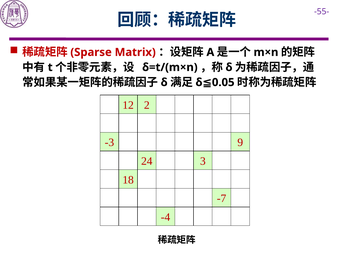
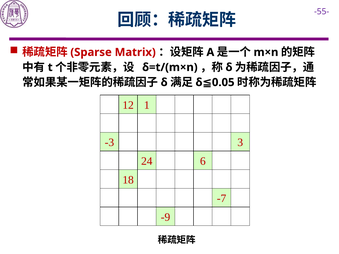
2: 2 -> 1 (147, 105)
9: 9 -> 3 (240, 143)
3: 3 -> 6 (203, 161)
-4: -4 -> -9 (165, 217)
